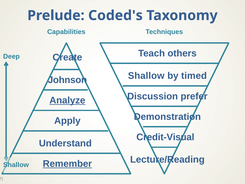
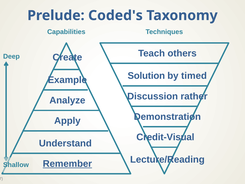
Shallow: Shallow -> Solution (146, 76)
Johnson: Johnson -> Example (67, 80)
prefer: prefer -> rather (194, 96)
Analyze underline: present -> none (67, 100)
